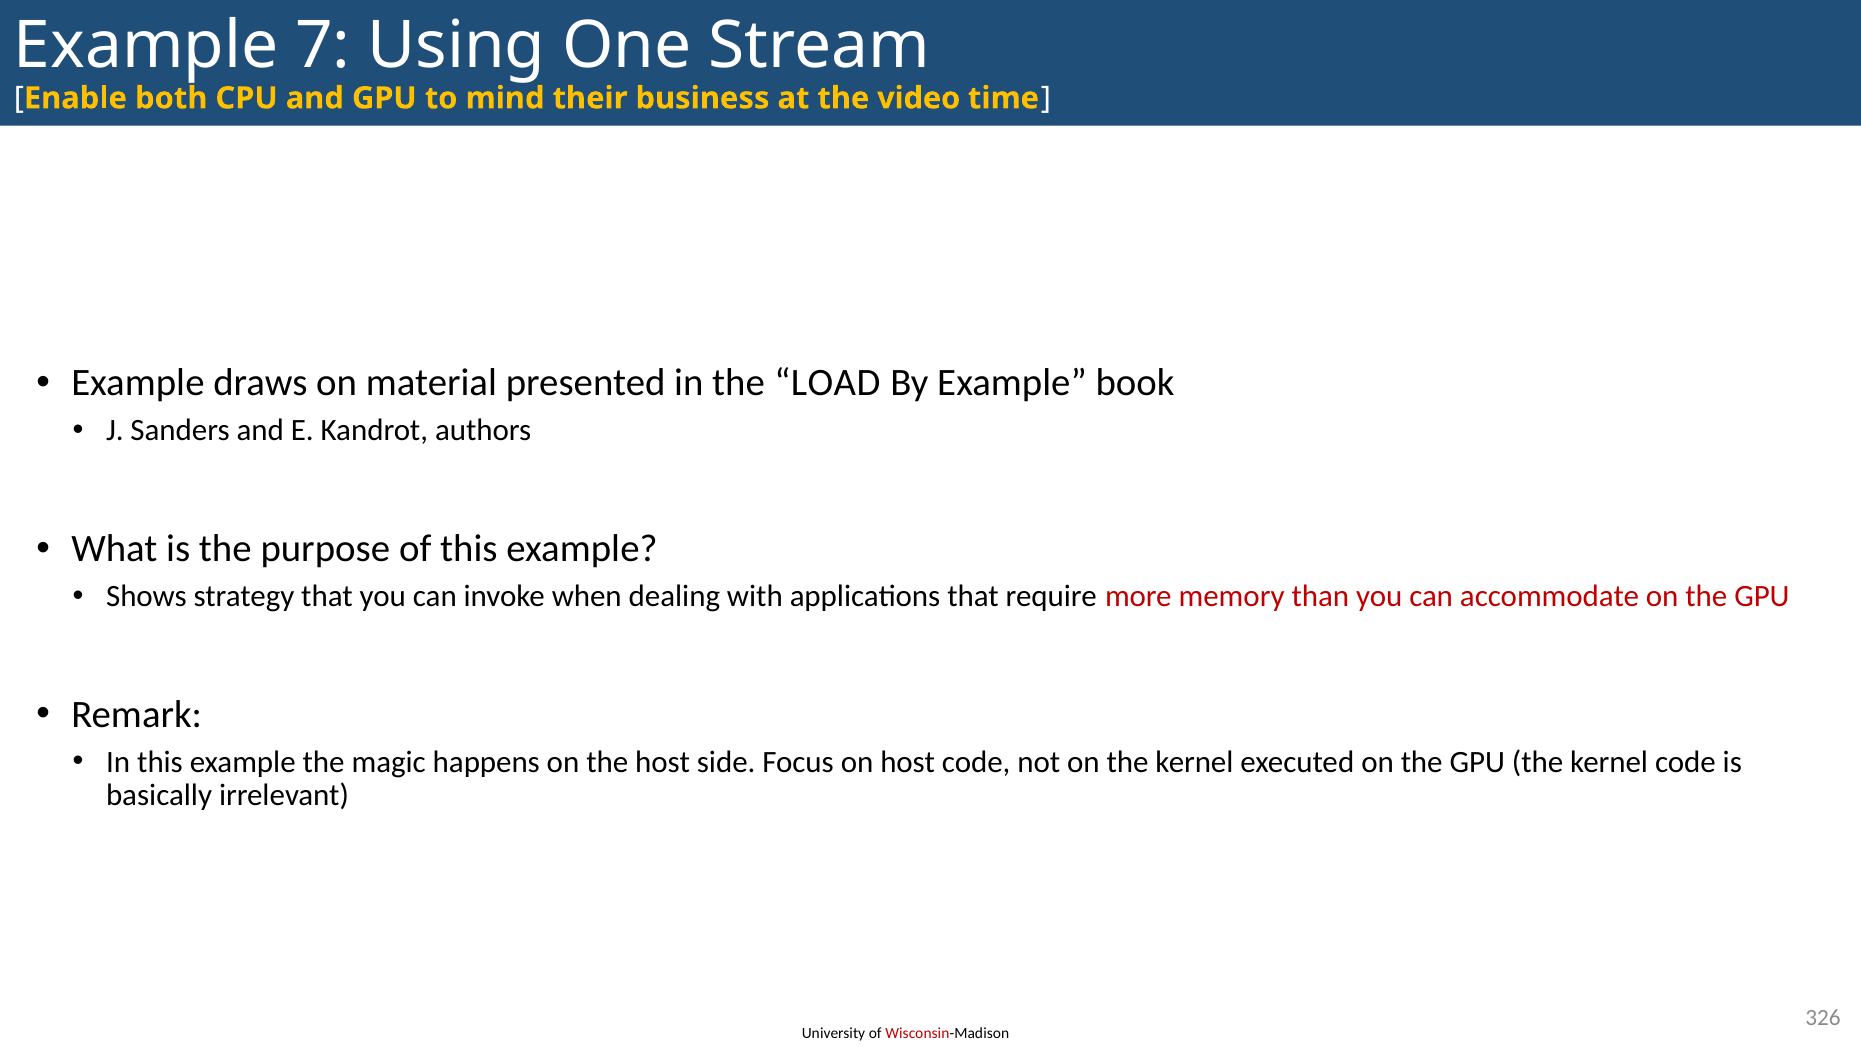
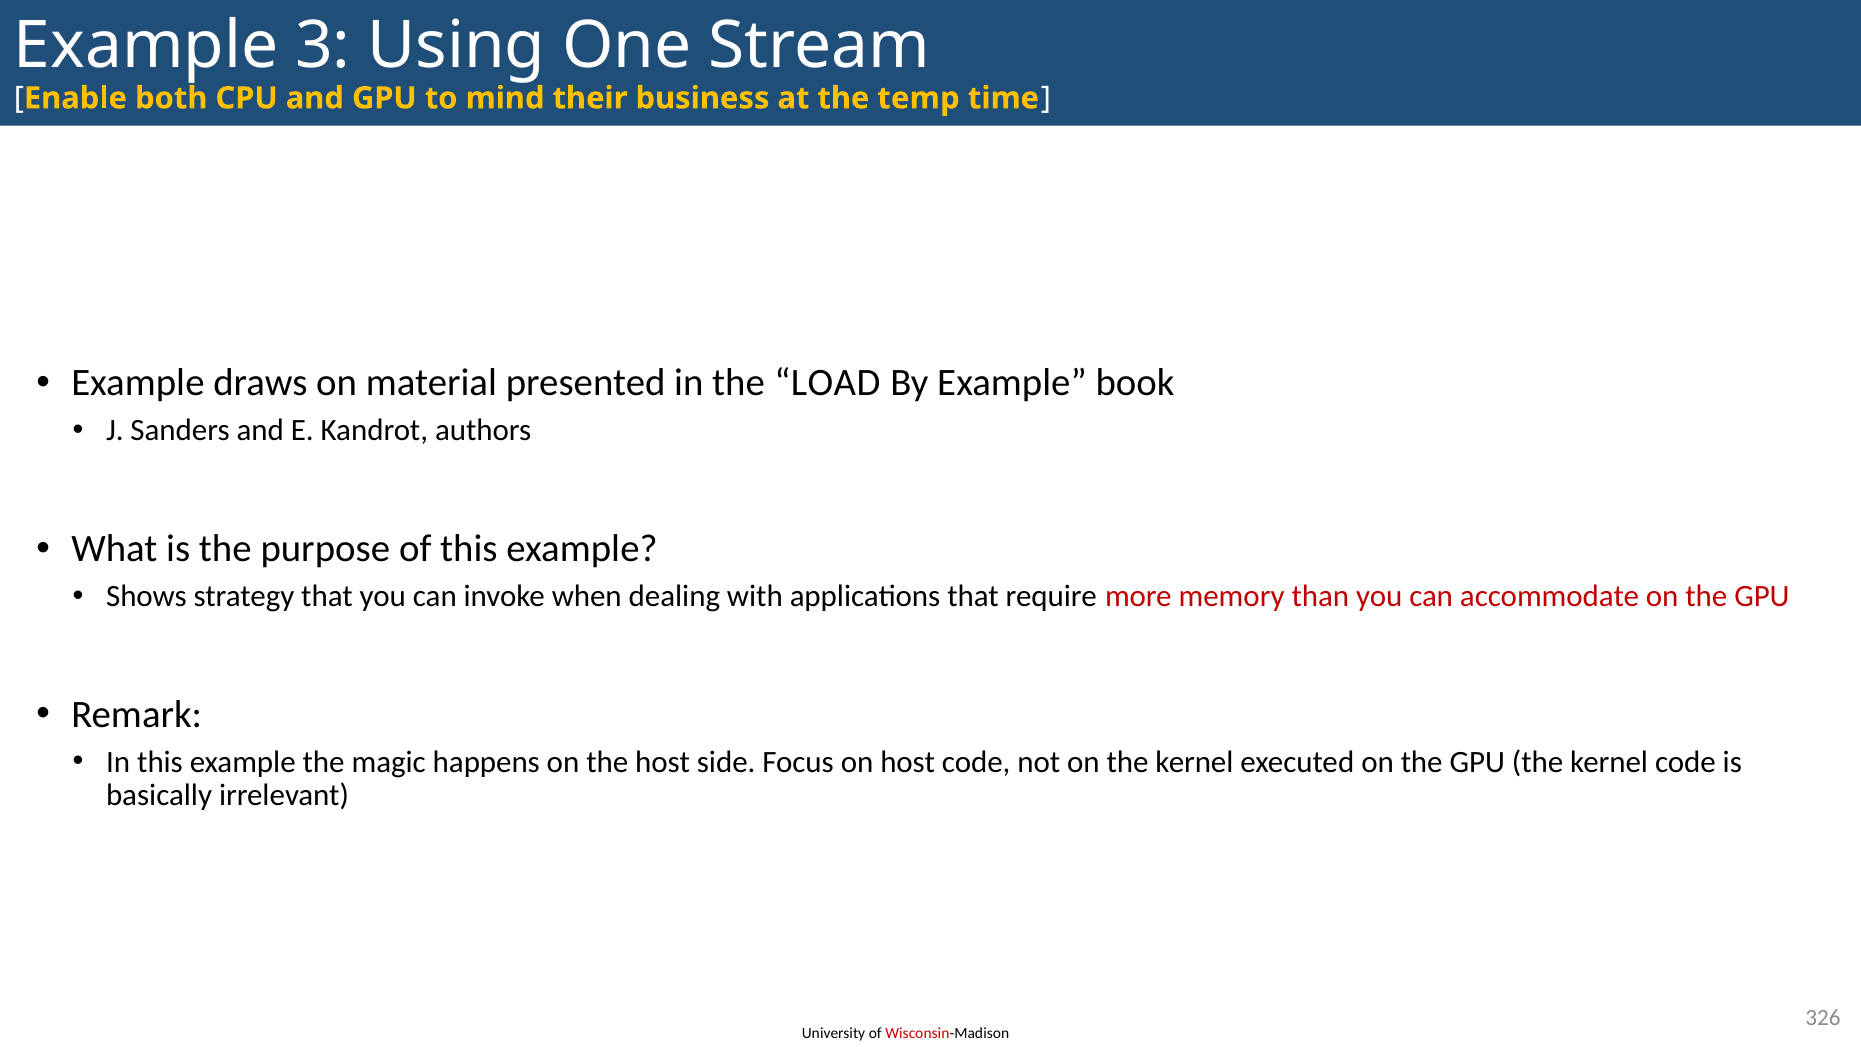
7: 7 -> 3 (323, 46)
video: video -> temp (918, 98)
